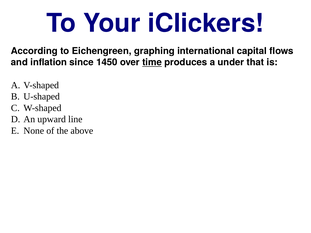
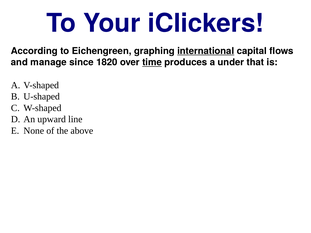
international underline: none -> present (206, 51)
inflation: inflation -> manage (49, 62)
1450: 1450 -> 1820 (107, 62)
